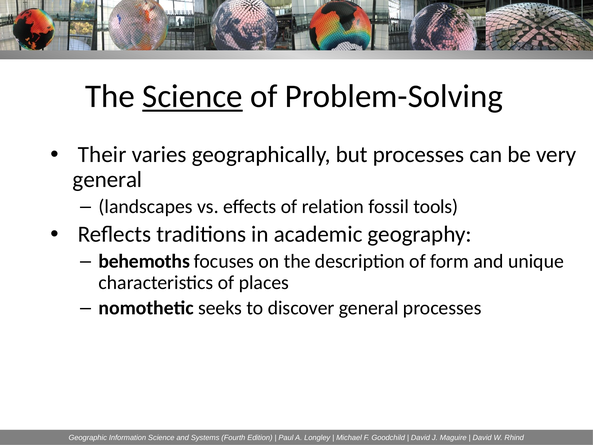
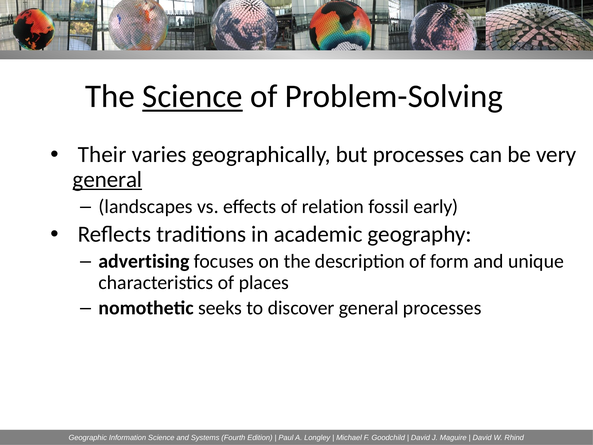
general underline: none -> present (107, 179)
tools: tools -> early (436, 206)
behemoths: behemoths -> advertising (144, 261)
